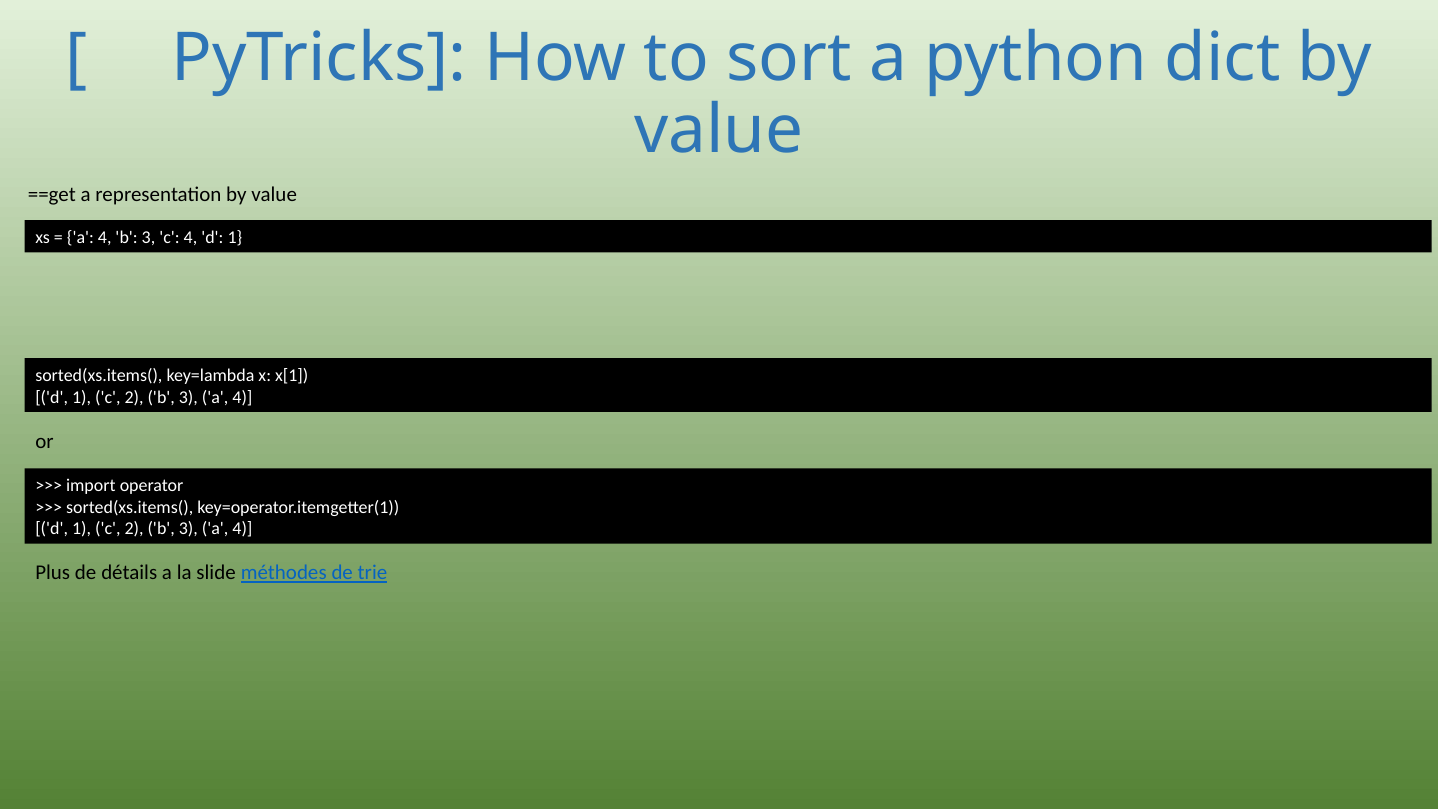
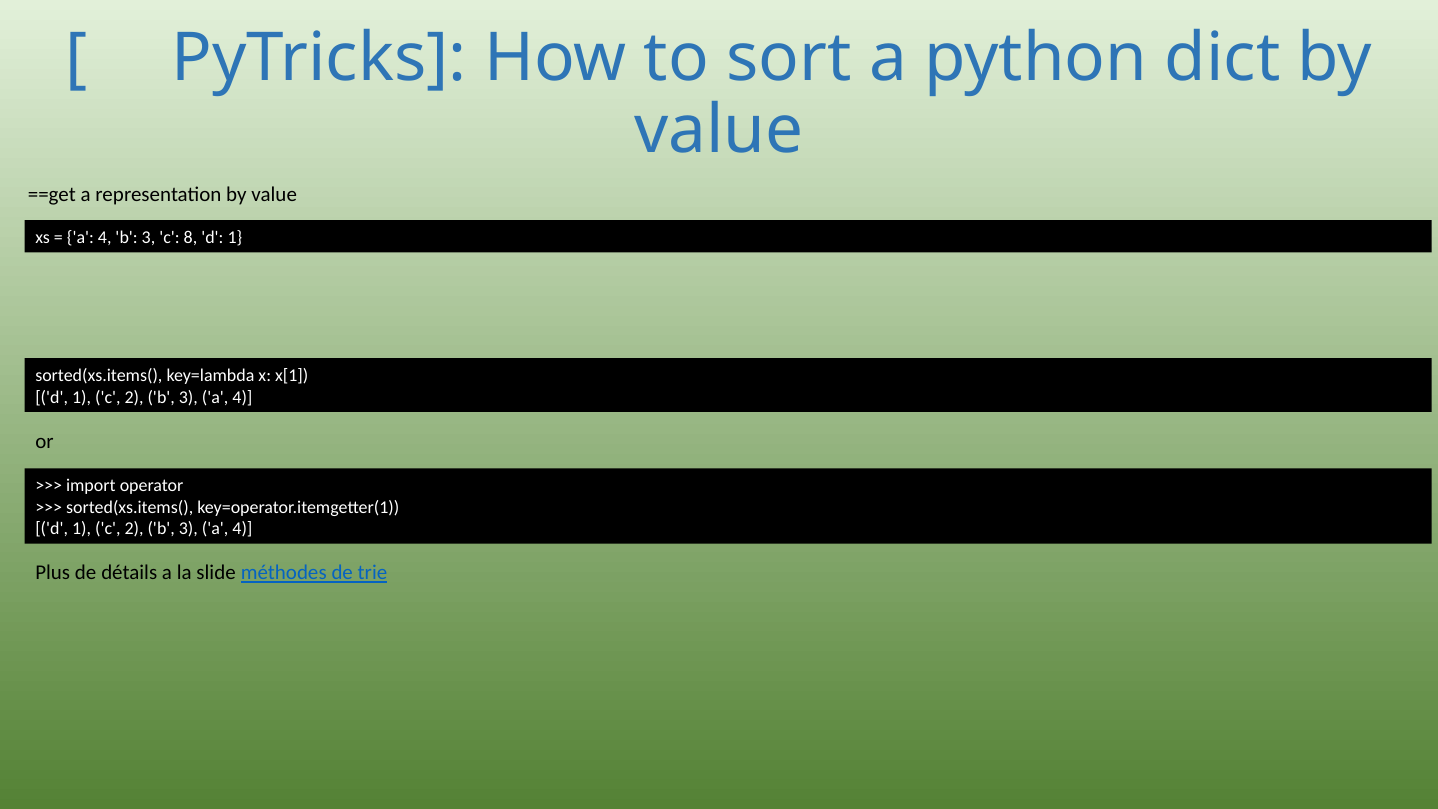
c 4: 4 -> 8 (190, 237)
